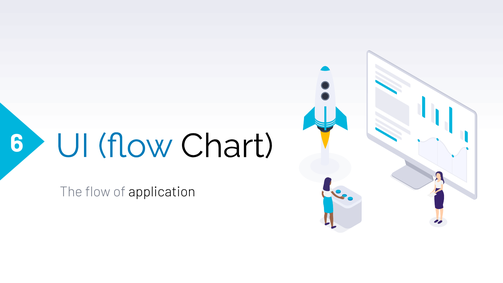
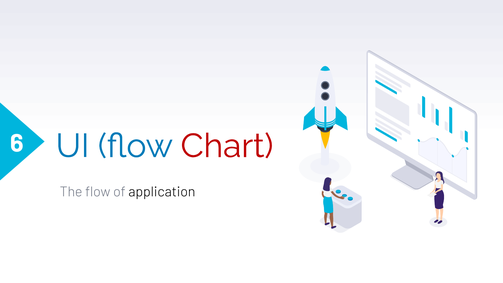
Chart colour: black -> red (227, 146)
